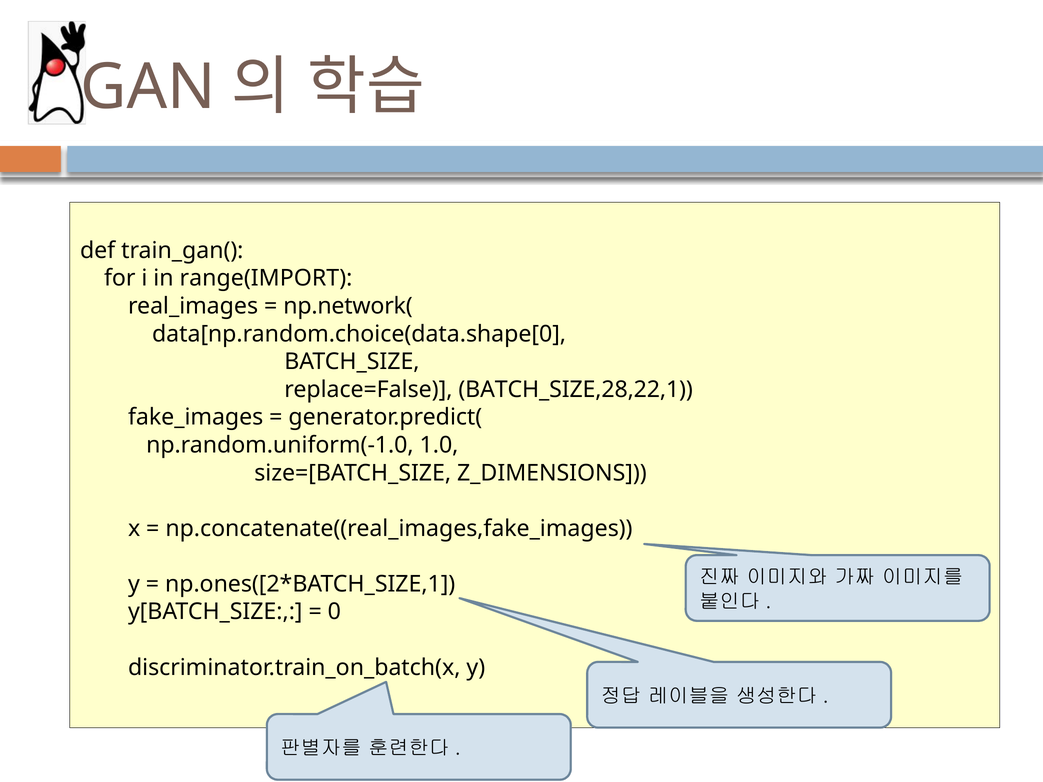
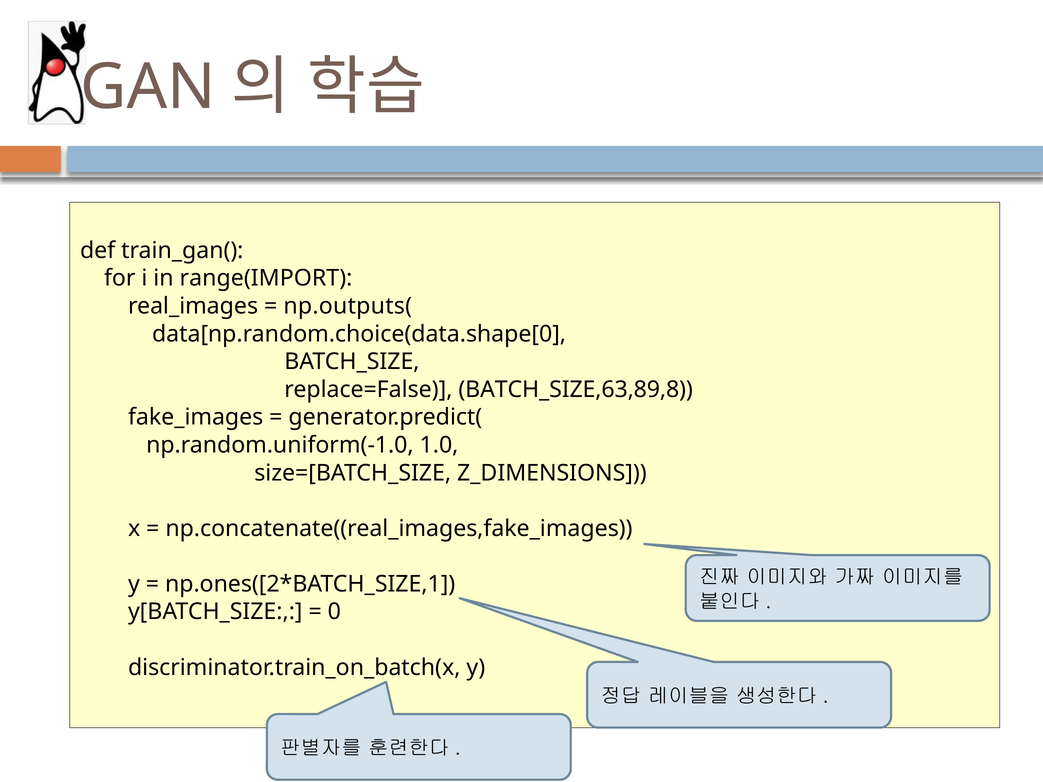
np.network(: np.network( -> np.outputs( (348, 306)
BATCH_SIZE,28,22,1: BATCH_SIZE,28,22,1 -> BATCH_SIZE,63,89,8 (576, 390)
